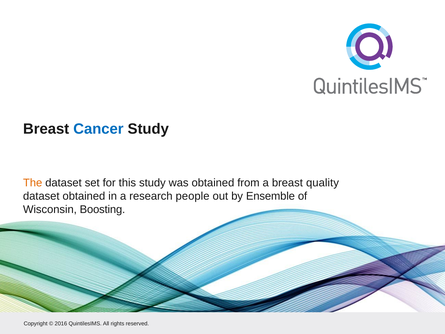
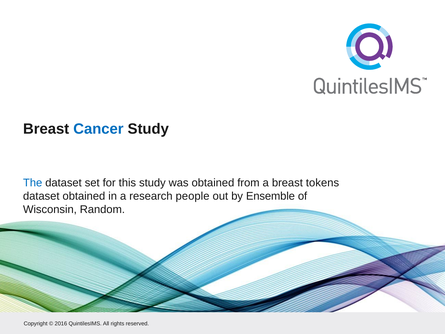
The colour: orange -> blue (33, 183)
quality: quality -> tokens (323, 183)
Boosting: Boosting -> Random (102, 209)
